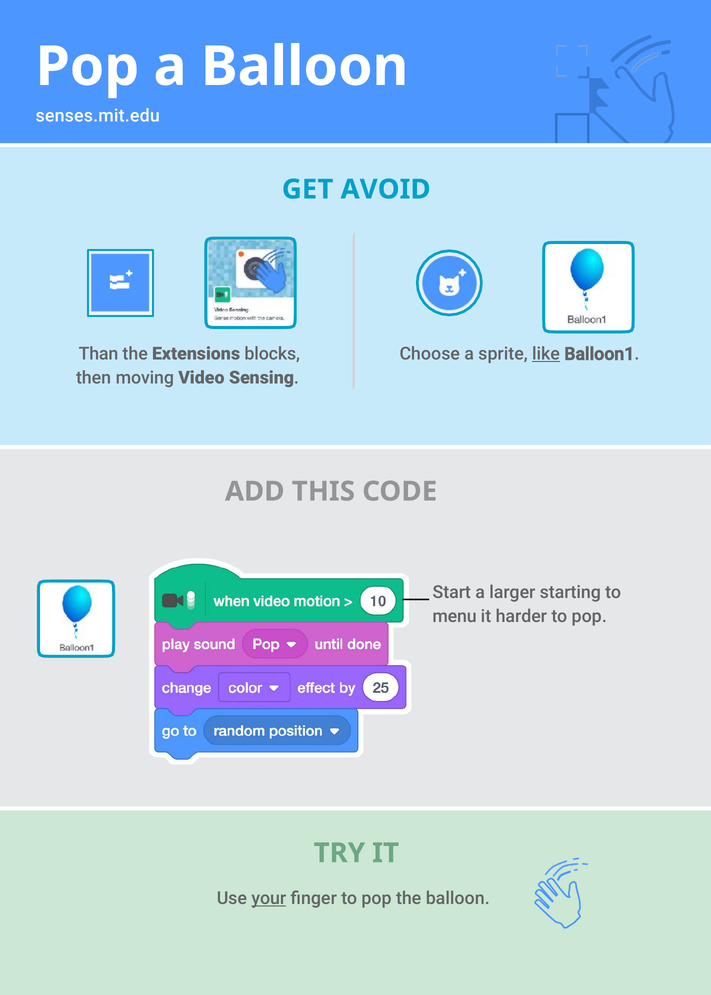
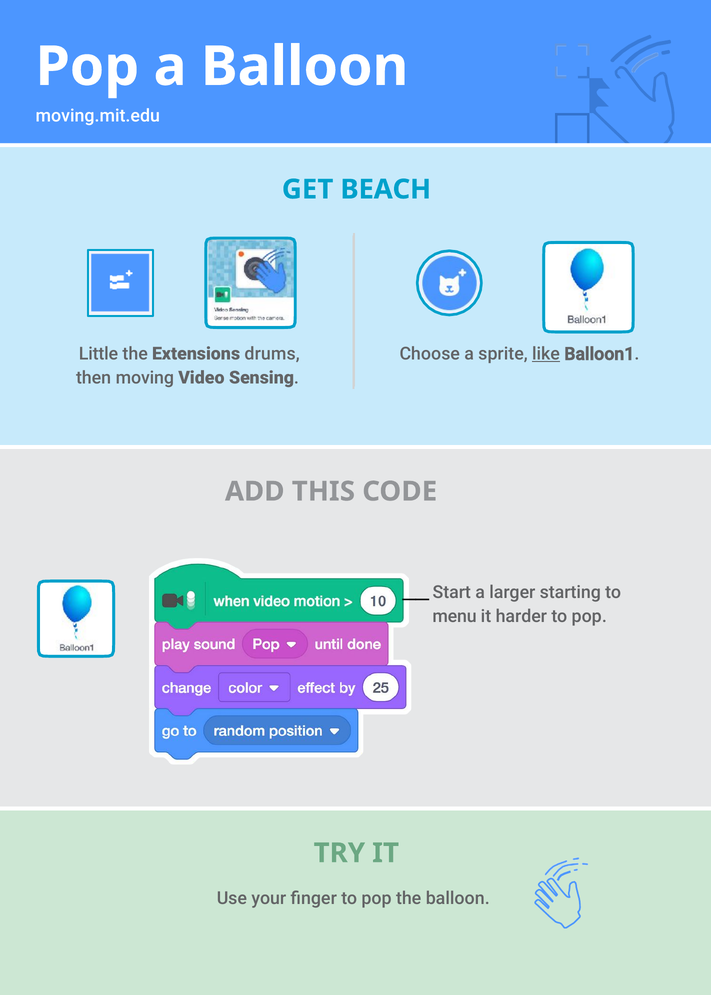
senses.mit.edu: senses.mit.edu -> moving.mit.edu (98, 116)
AVOID: AVOID -> BEACH (386, 189)
Than: Than -> Little (98, 354)
blocks: blocks -> drums (272, 354)
your underline: present -> none (269, 899)
